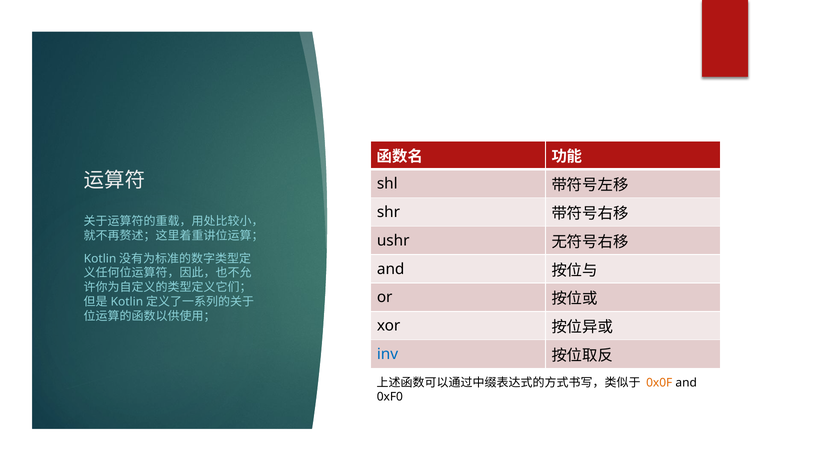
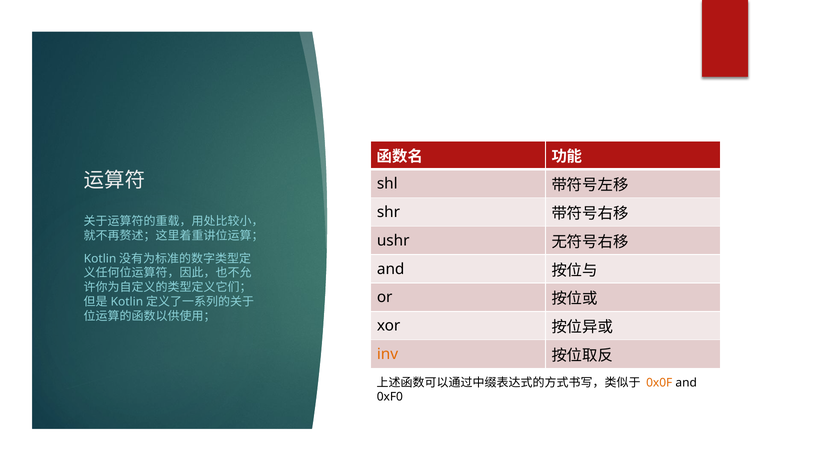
inv colour: blue -> orange (388, 354)
